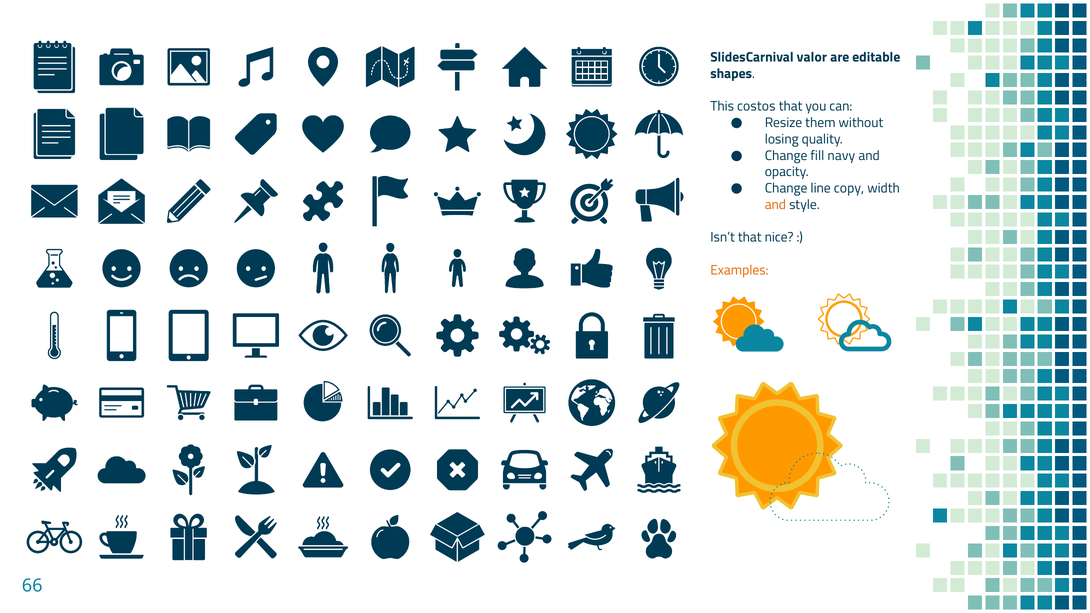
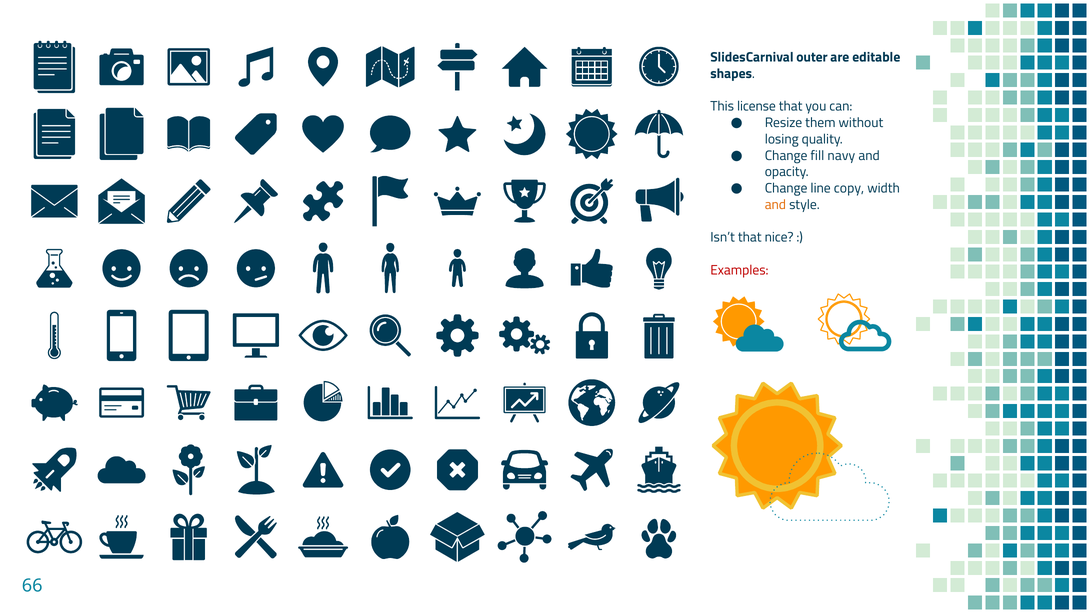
valor: valor -> outer (812, 57)
costos: costos -> license (756, 106)
Examples colour: orange -> red (739, 270)
